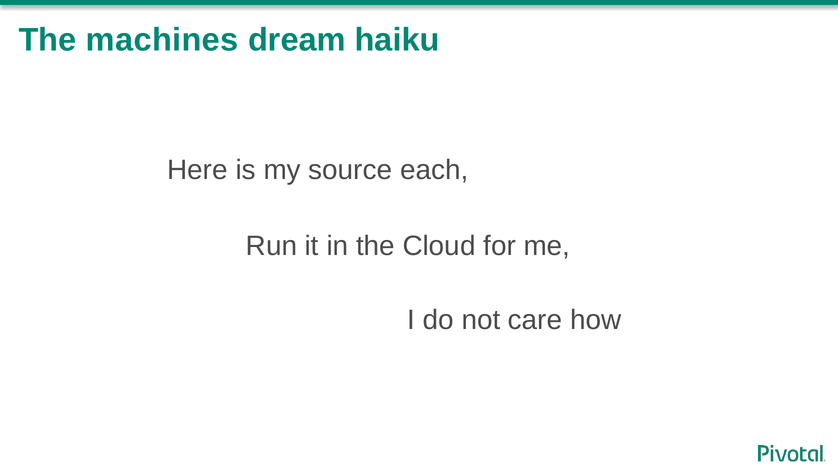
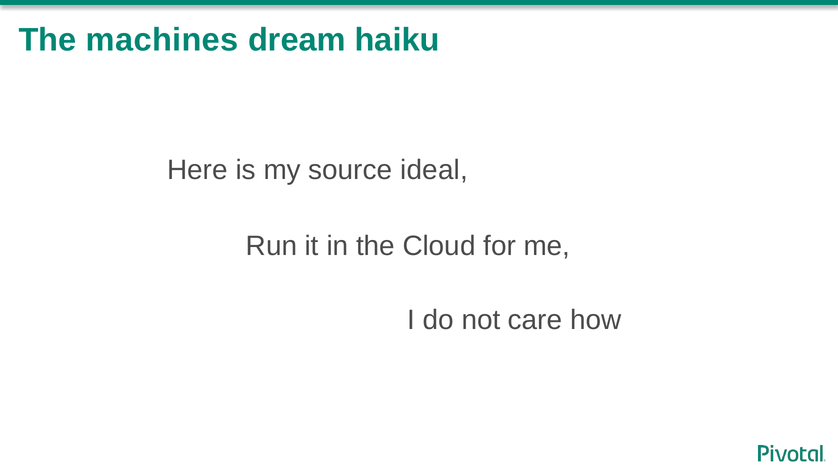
each: each -> ideal (434, 170)
